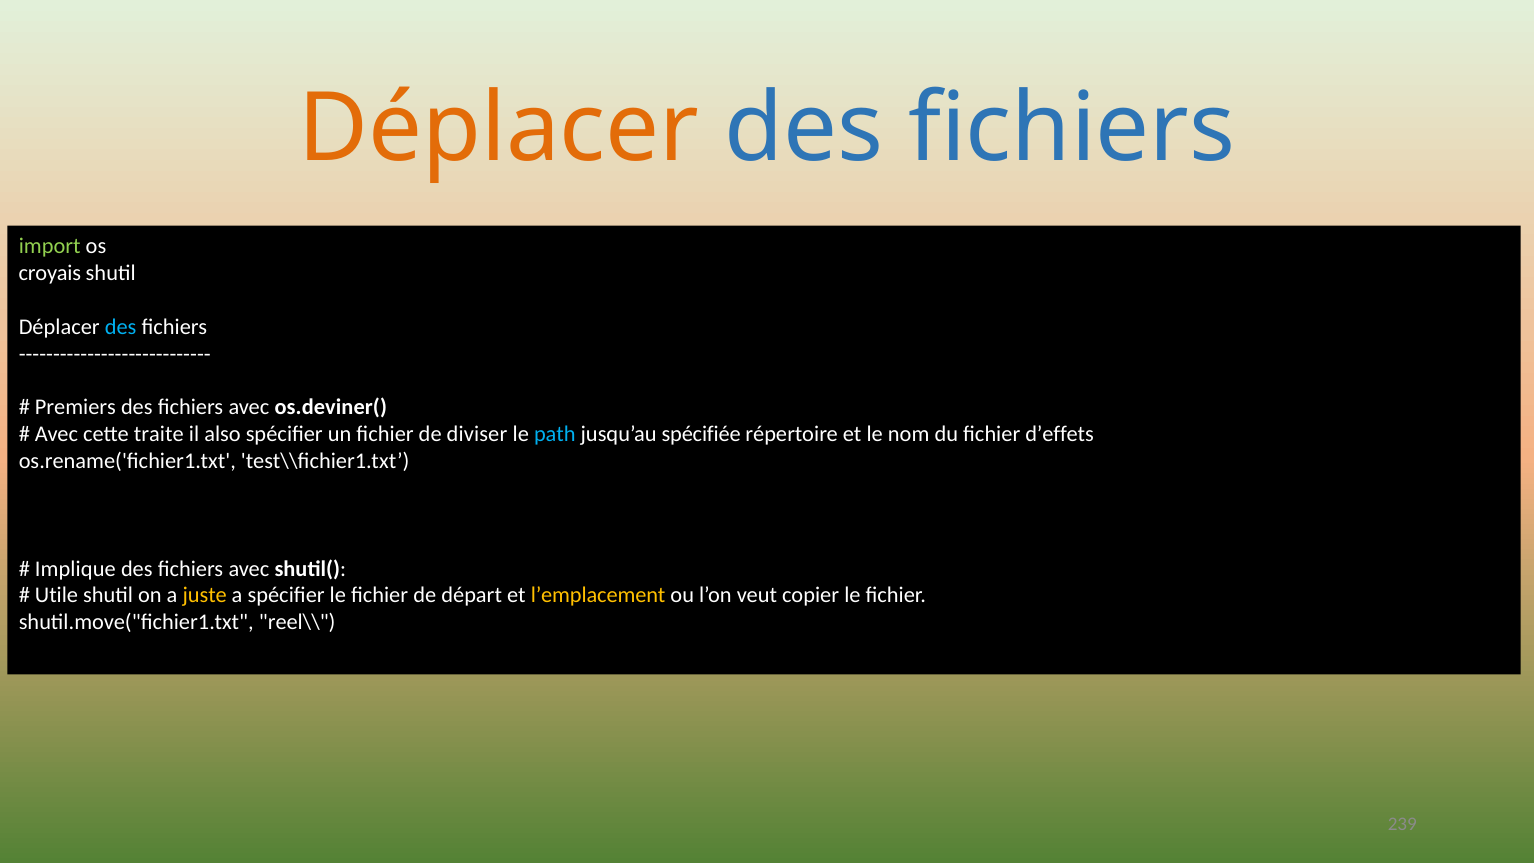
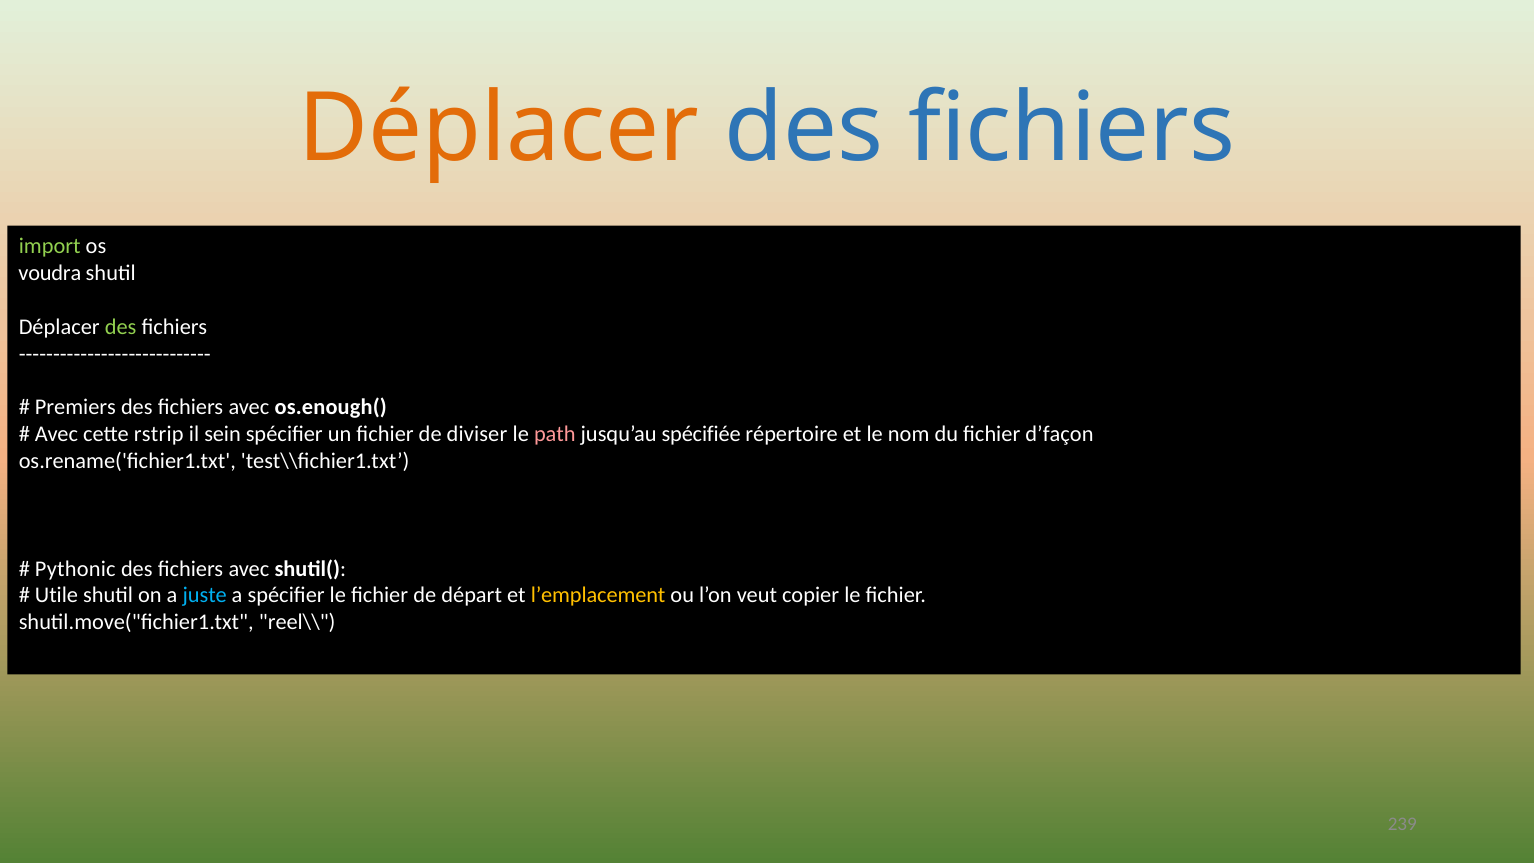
croyais: croyais -> voudra (50, 273)
des colour: light blue -> light green (121, 327)
os.deviner(: os.deviner( -> os.enough( (331, 407)
traite: traite -> rstrip (159, 434)
also: also -> sein (223, 434)
path colour: light blue -> pink (555, 434)
d’effets: d’effets -> d’façon (1059, 434)
Implique: Implique -> Pythonic (75, 569)
juste colour: yellow -> light blue (205, 595)
